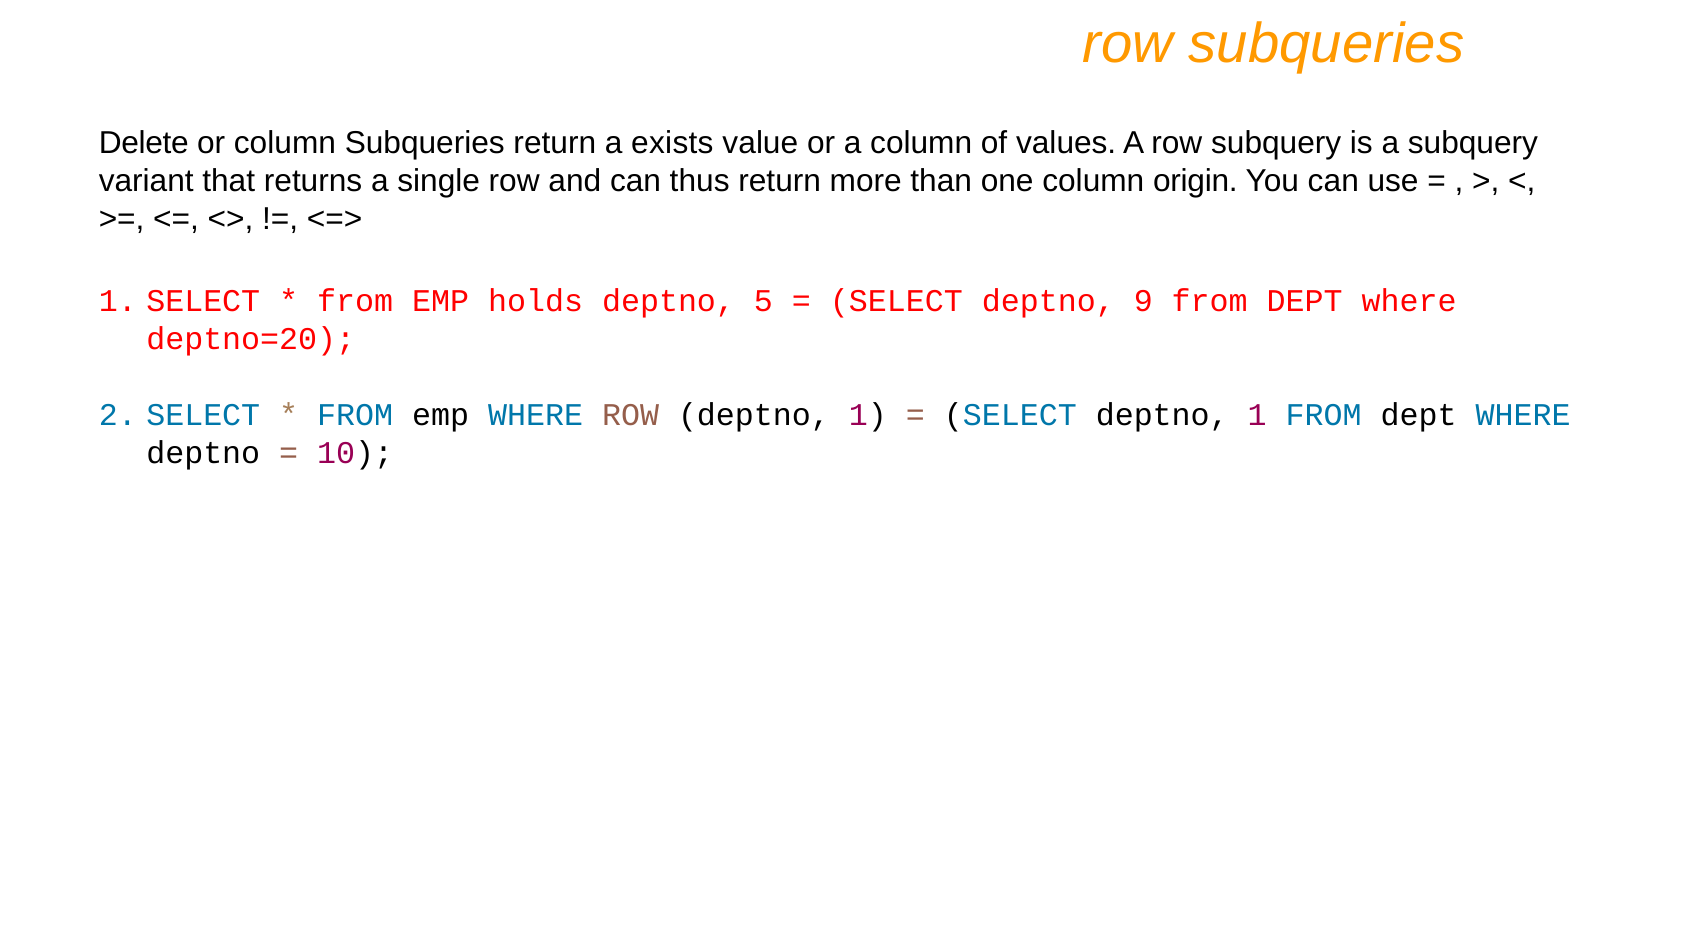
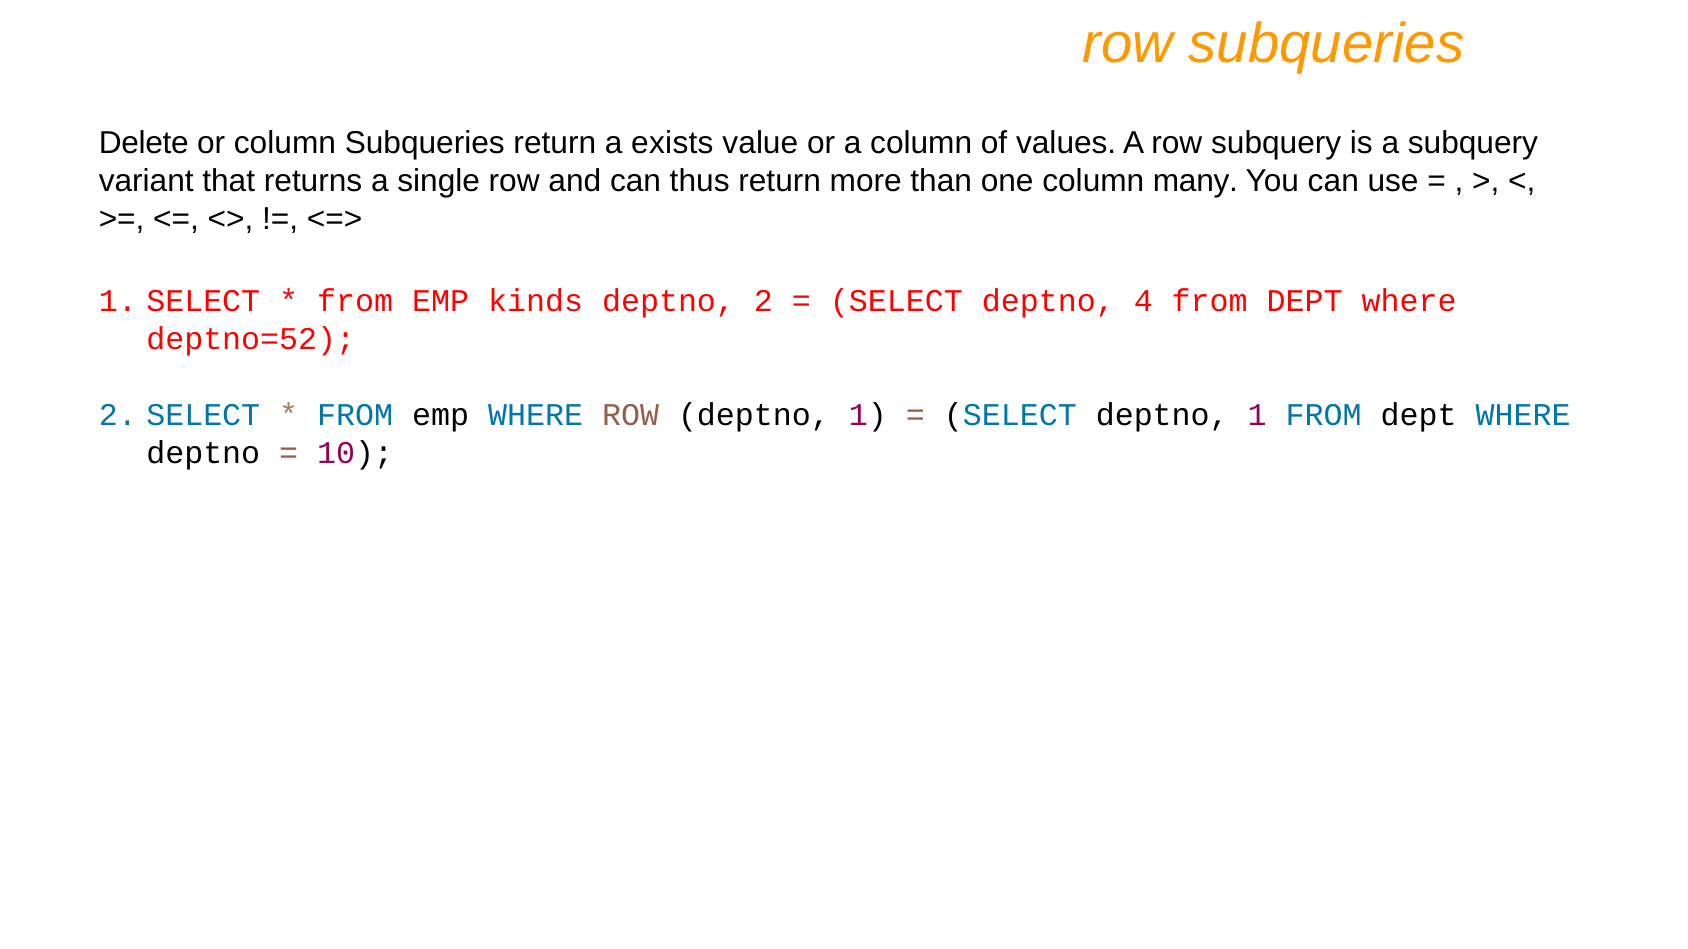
origin: origin -> many (1195, 181)
holds: holds -> kinds (536, 302)
deptno 5: 5 -> 2 (763, 302)
9: 9 -> 4 (1143, 302)
deptno=20: deptno=20 -> deptno=52 (251, 340)
